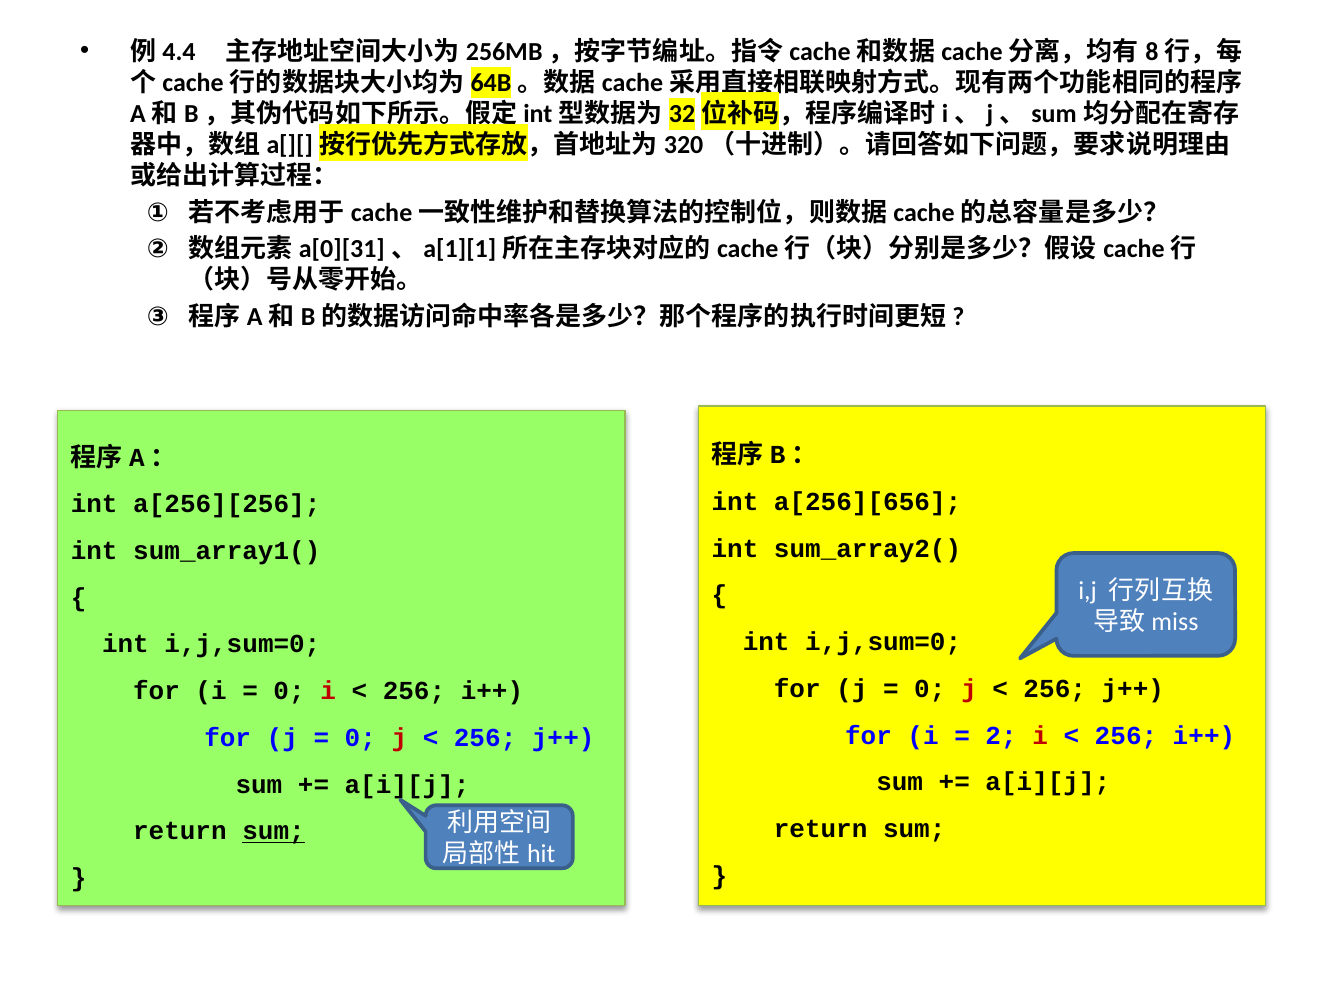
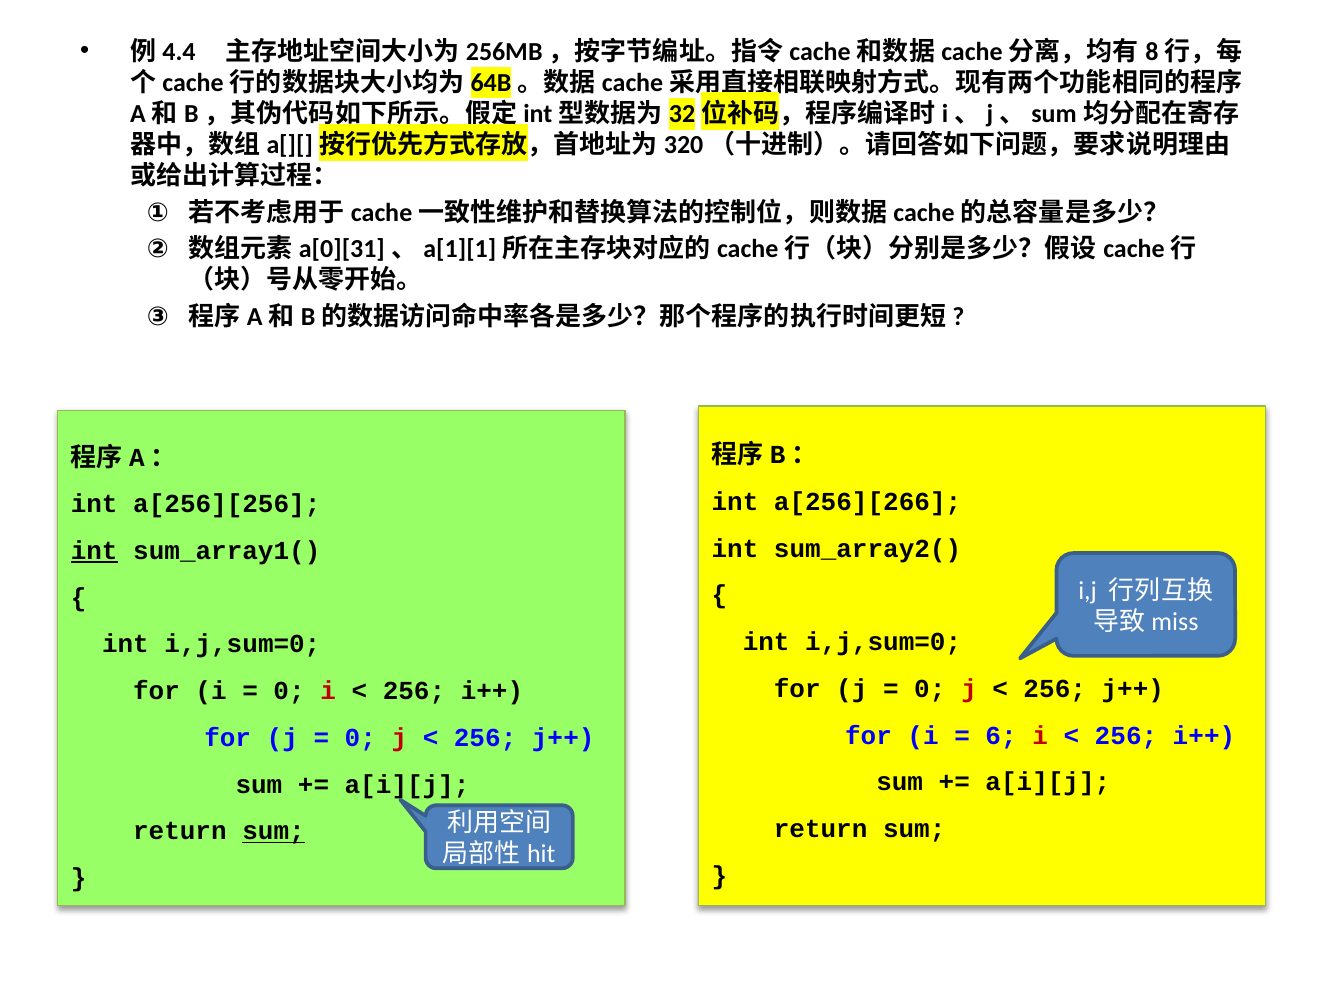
a[256][656: a[256][656 -> a[256][266 (868, 502)
int underline: none -> present (94, 551)
2: 2 -> 6 (1001, 736)
